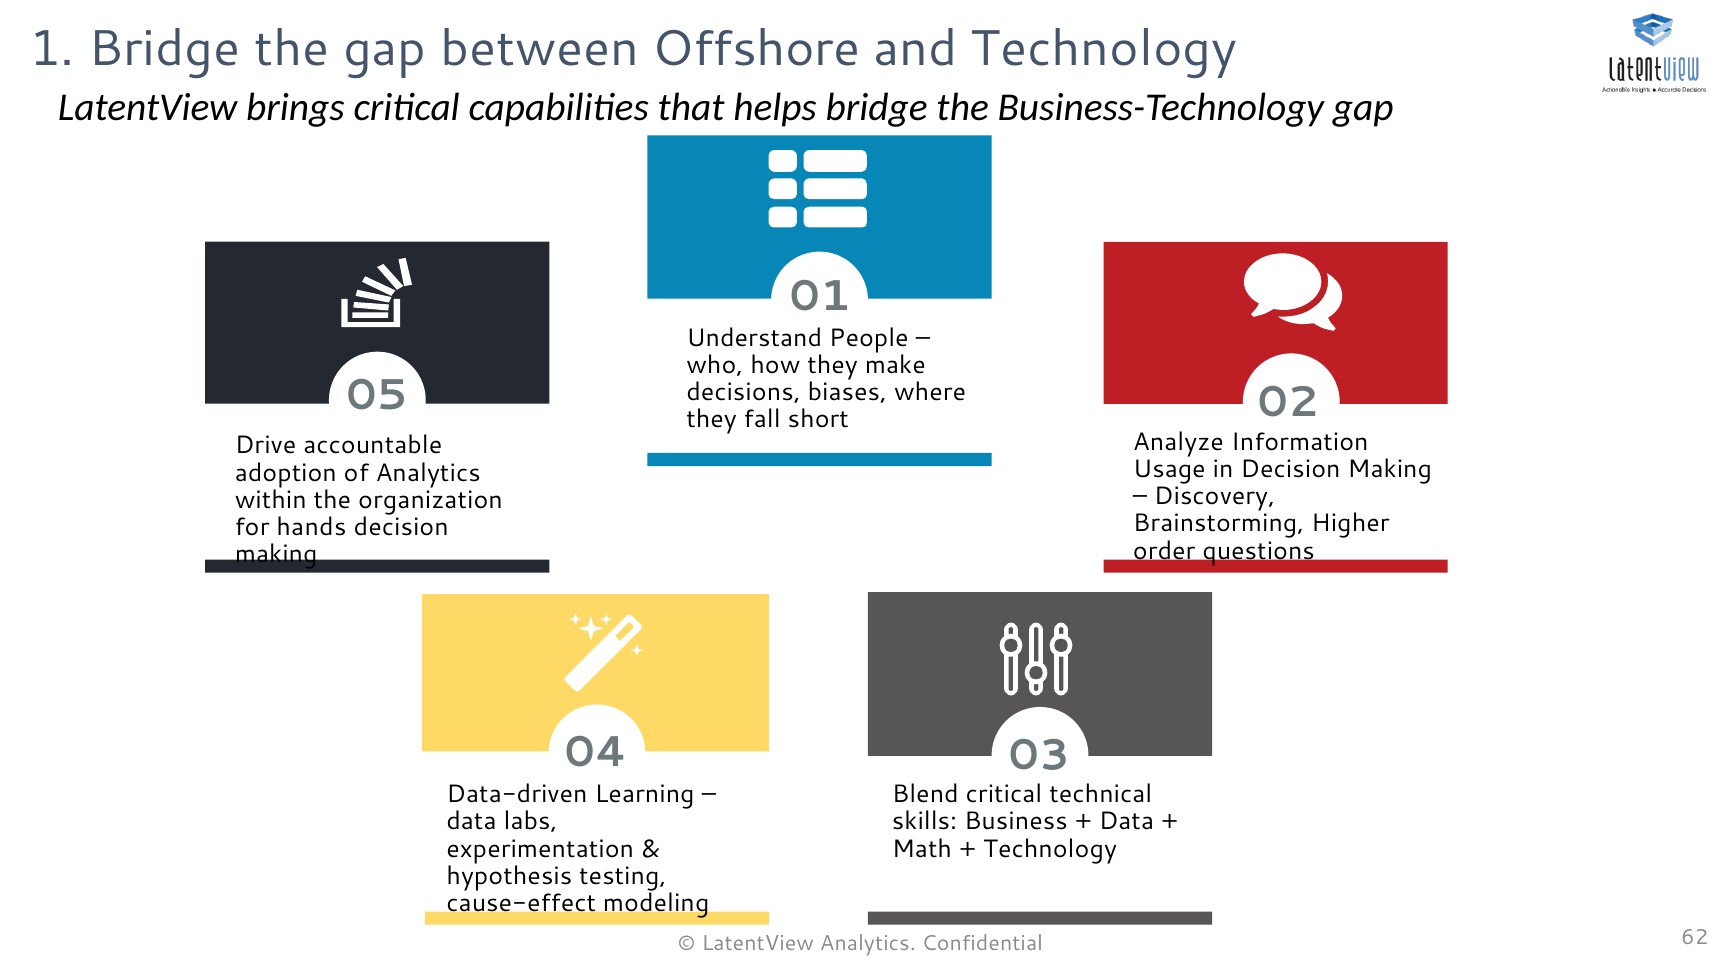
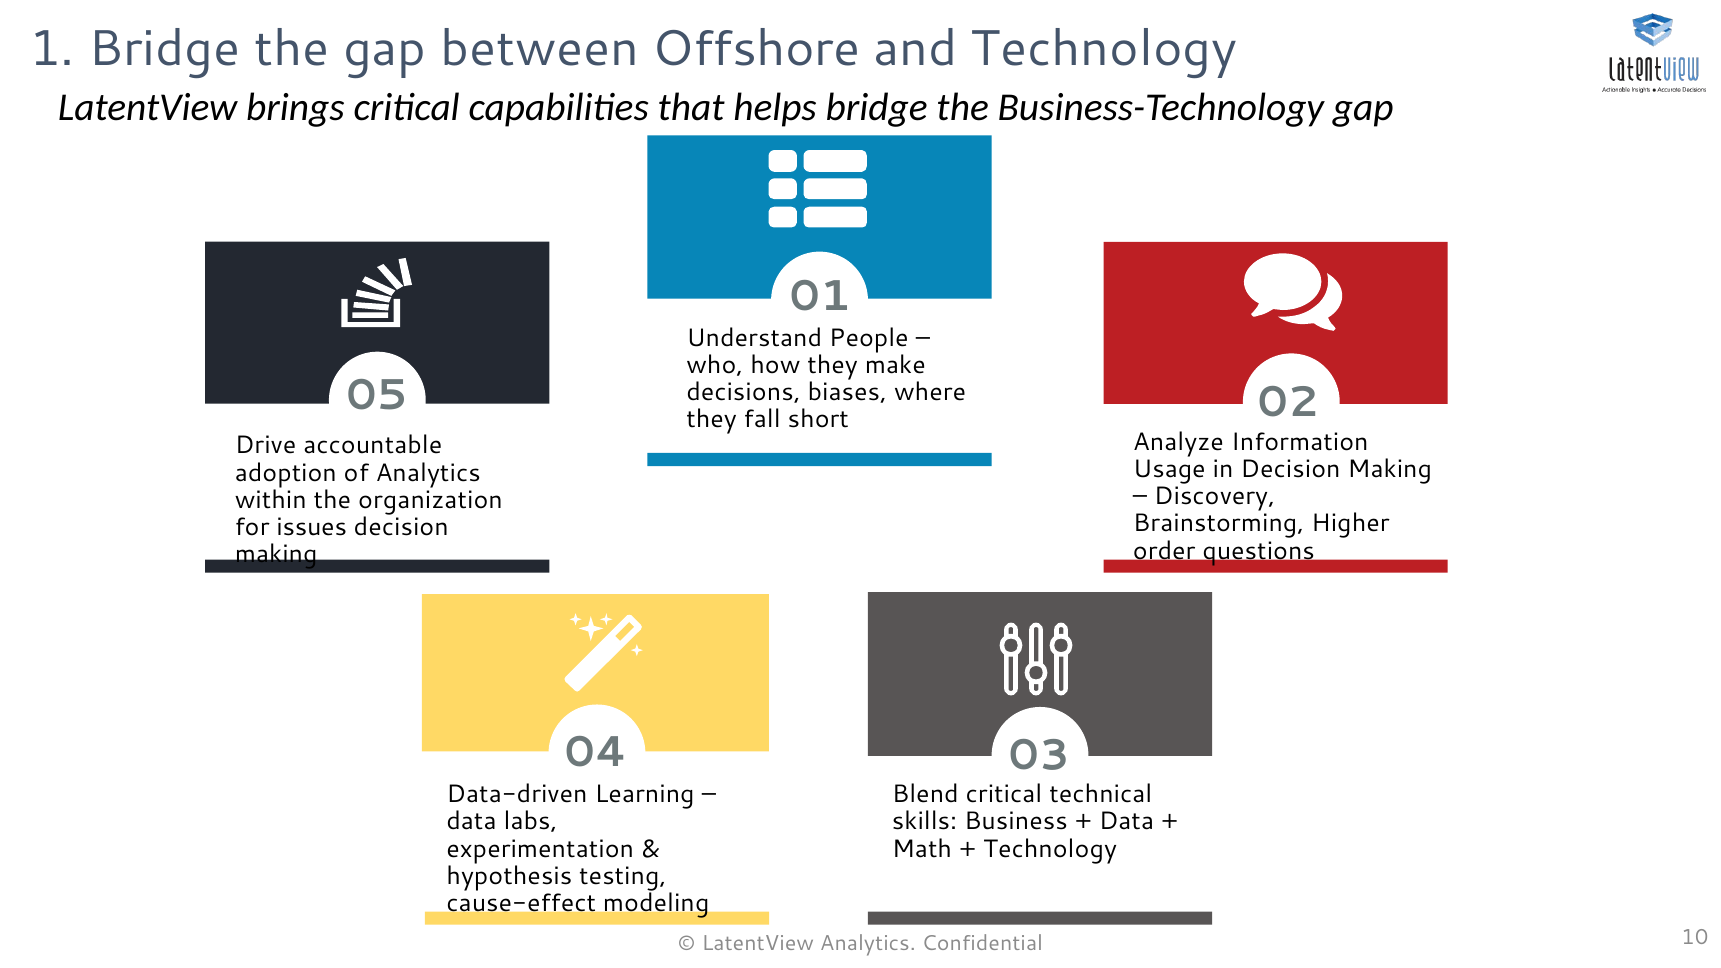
hands: hands -> issues (312, 527)
62: 62 -> 10 (1695, 937)
